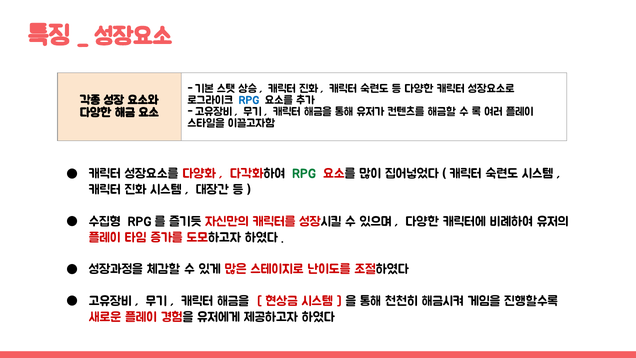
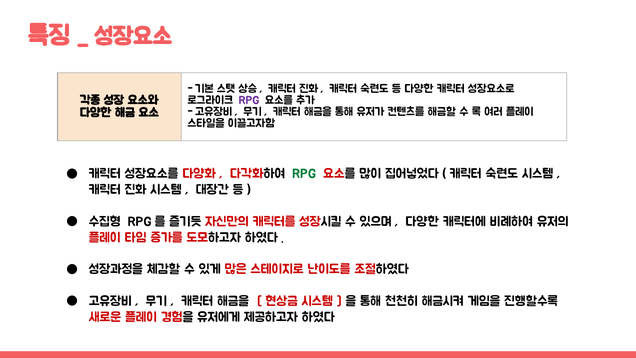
RPG colour: blue -> purple (249, 100)
